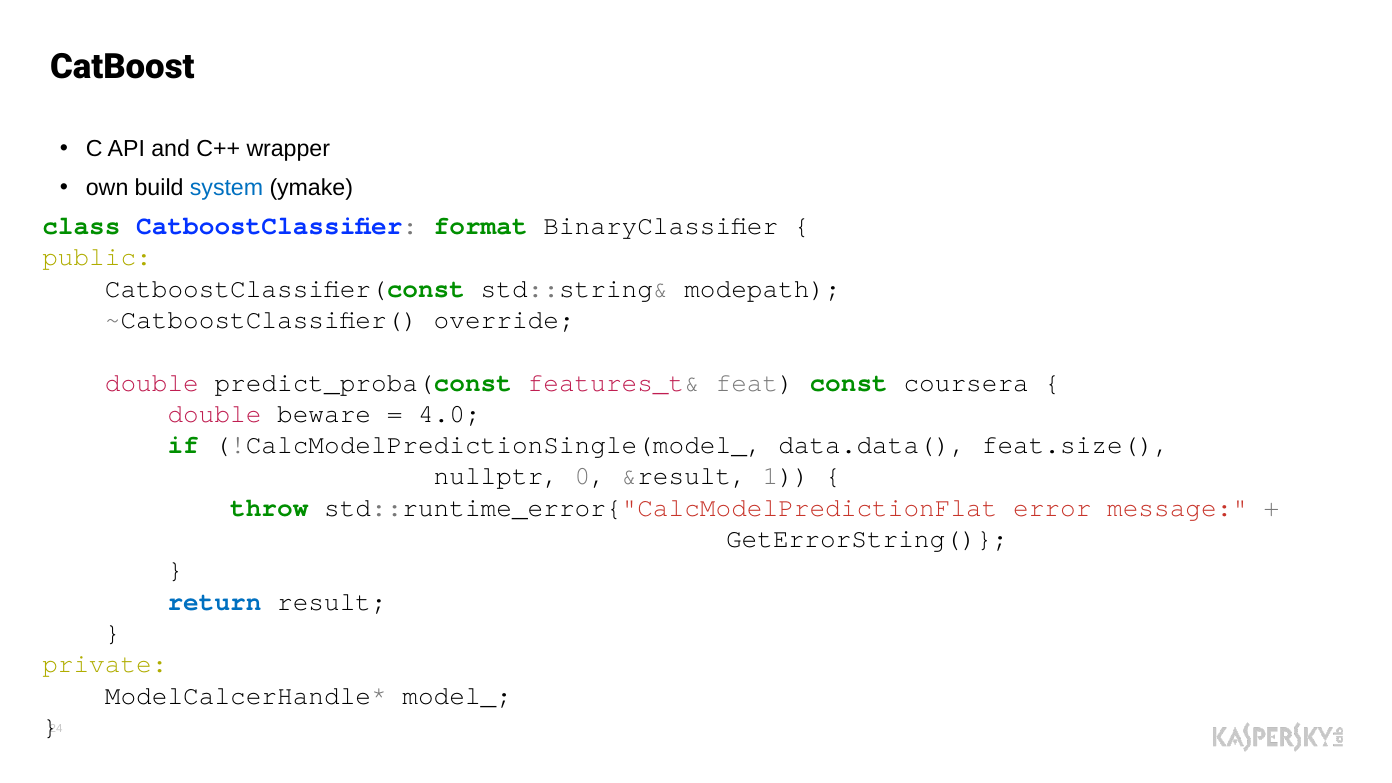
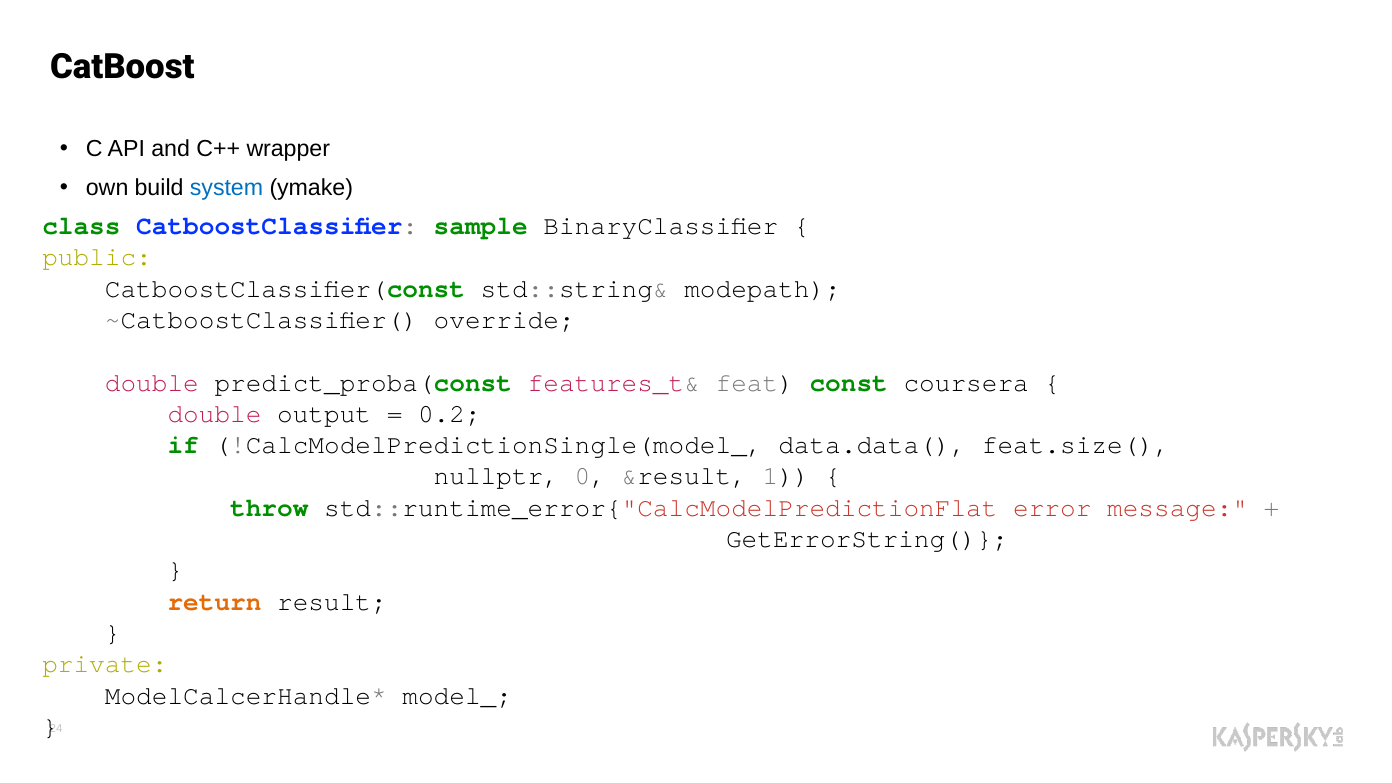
format: format -> sample (481, 226)
beware: beware -> output (324, 414)
4.0: 4.0 -> 0.2 (449, 414)
return colour: blue -> orange (215, 602)
